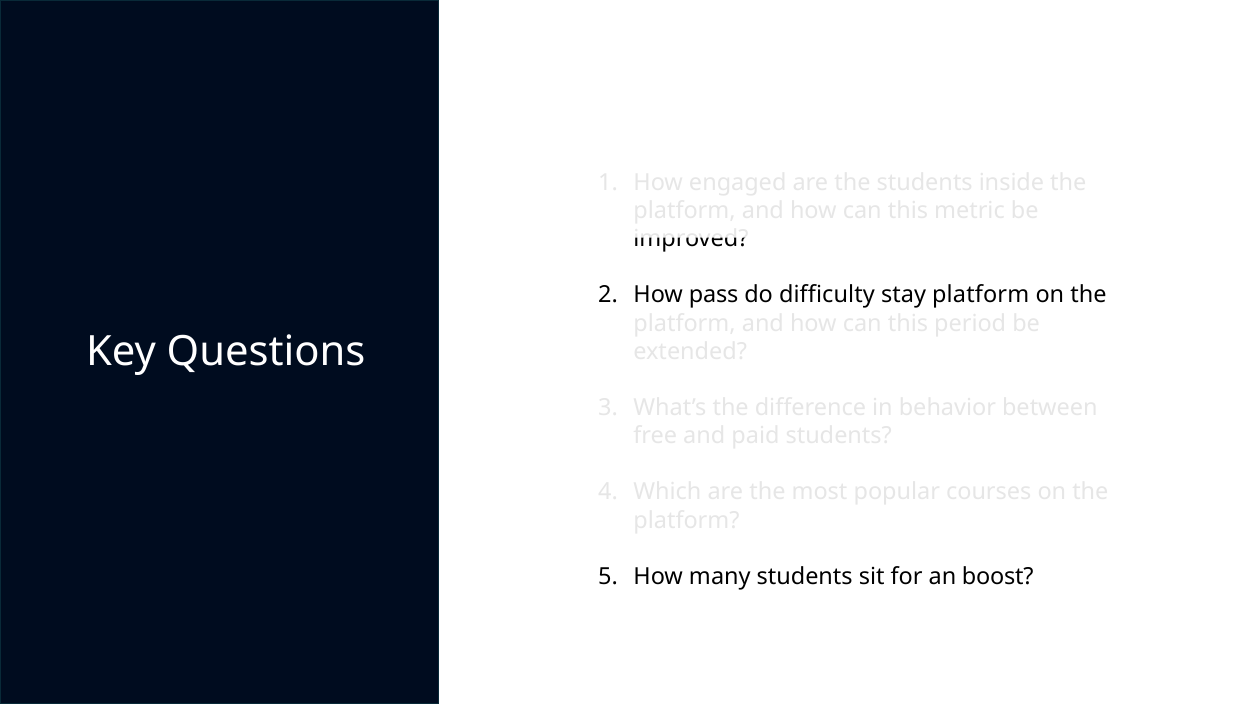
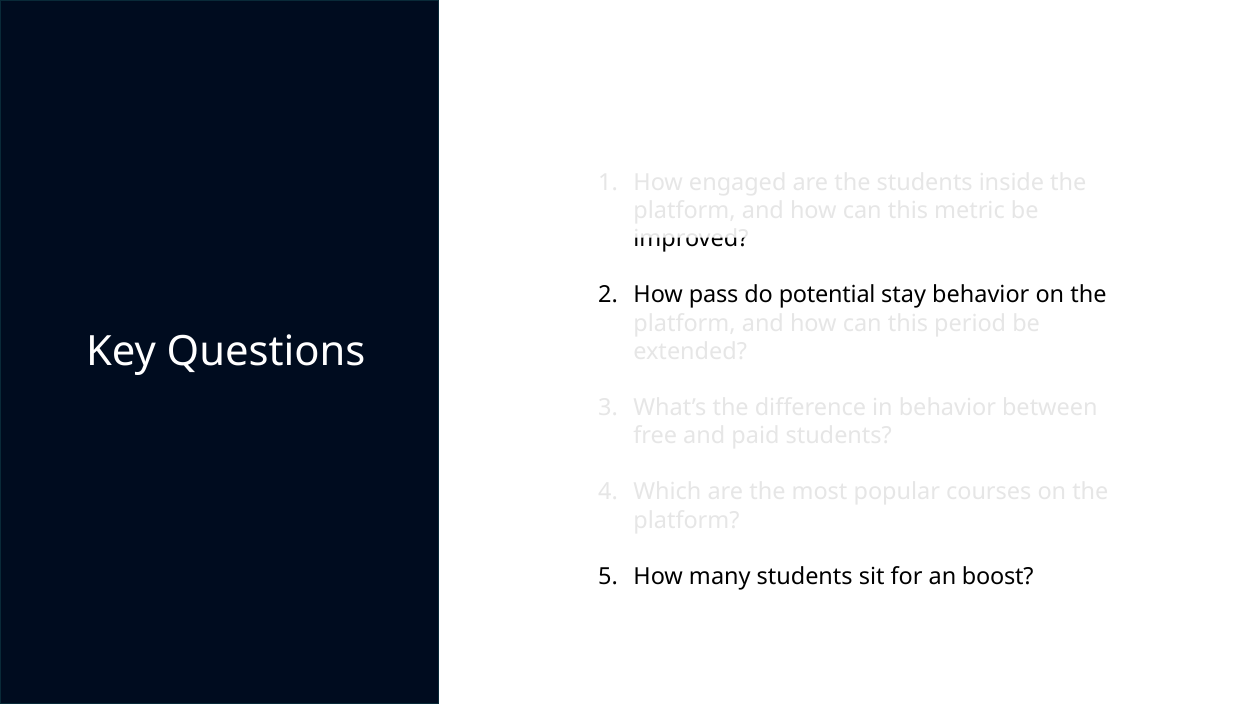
difficulty: difficulty -> potential (827, 295)
stay platform: platform -> behavior (981, 295)
